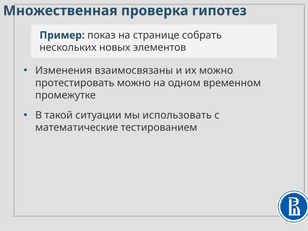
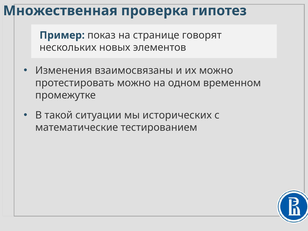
собрать: собрать -> говорят (202, 35)
использовать: использовать -> исторических (177, 115)
